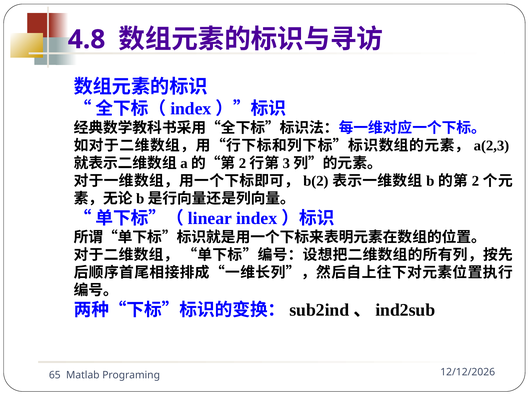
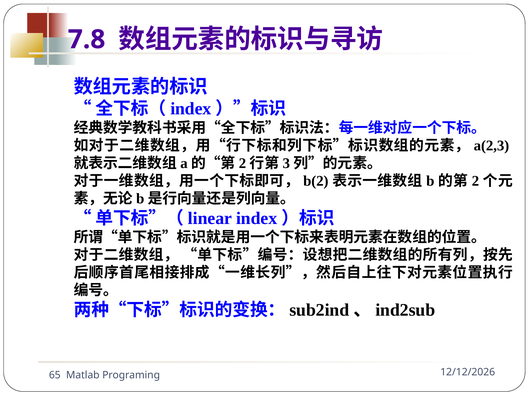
4.8: 4.8 -> 7.8 (87, 39)
